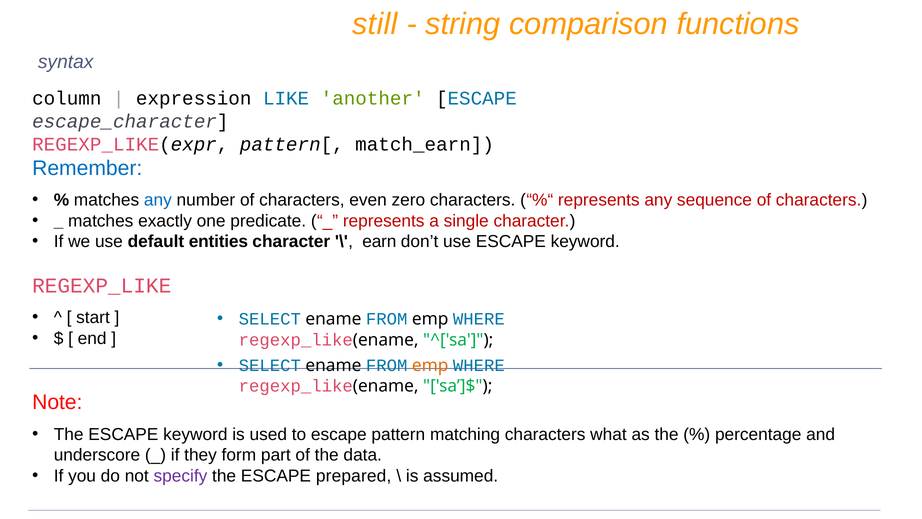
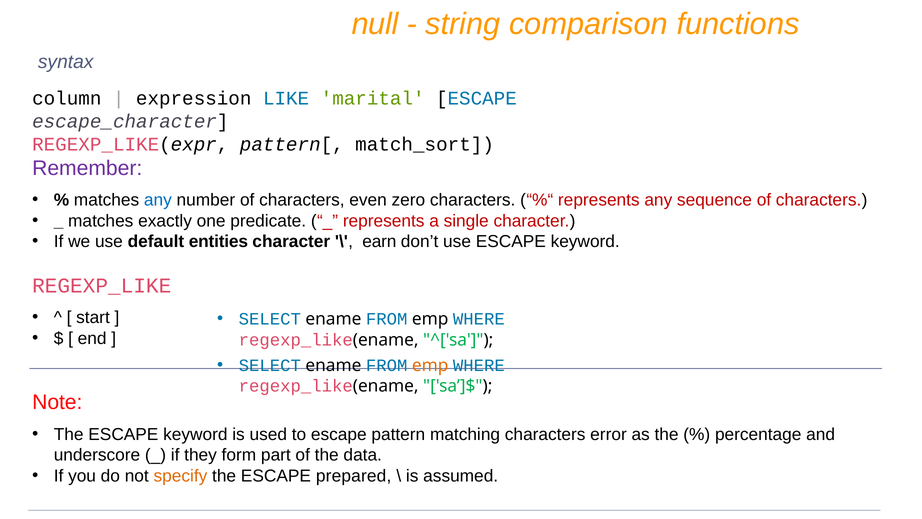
still: still -> null (375, 24)
another: another -> marital (373, 98)
match_earn: match_earn -> match_sort (425, 144)
Remember colour: blue -> purple (87, 168)
what: what -> error (609, 434)
specify colour: purple -> orange (180, 476)
